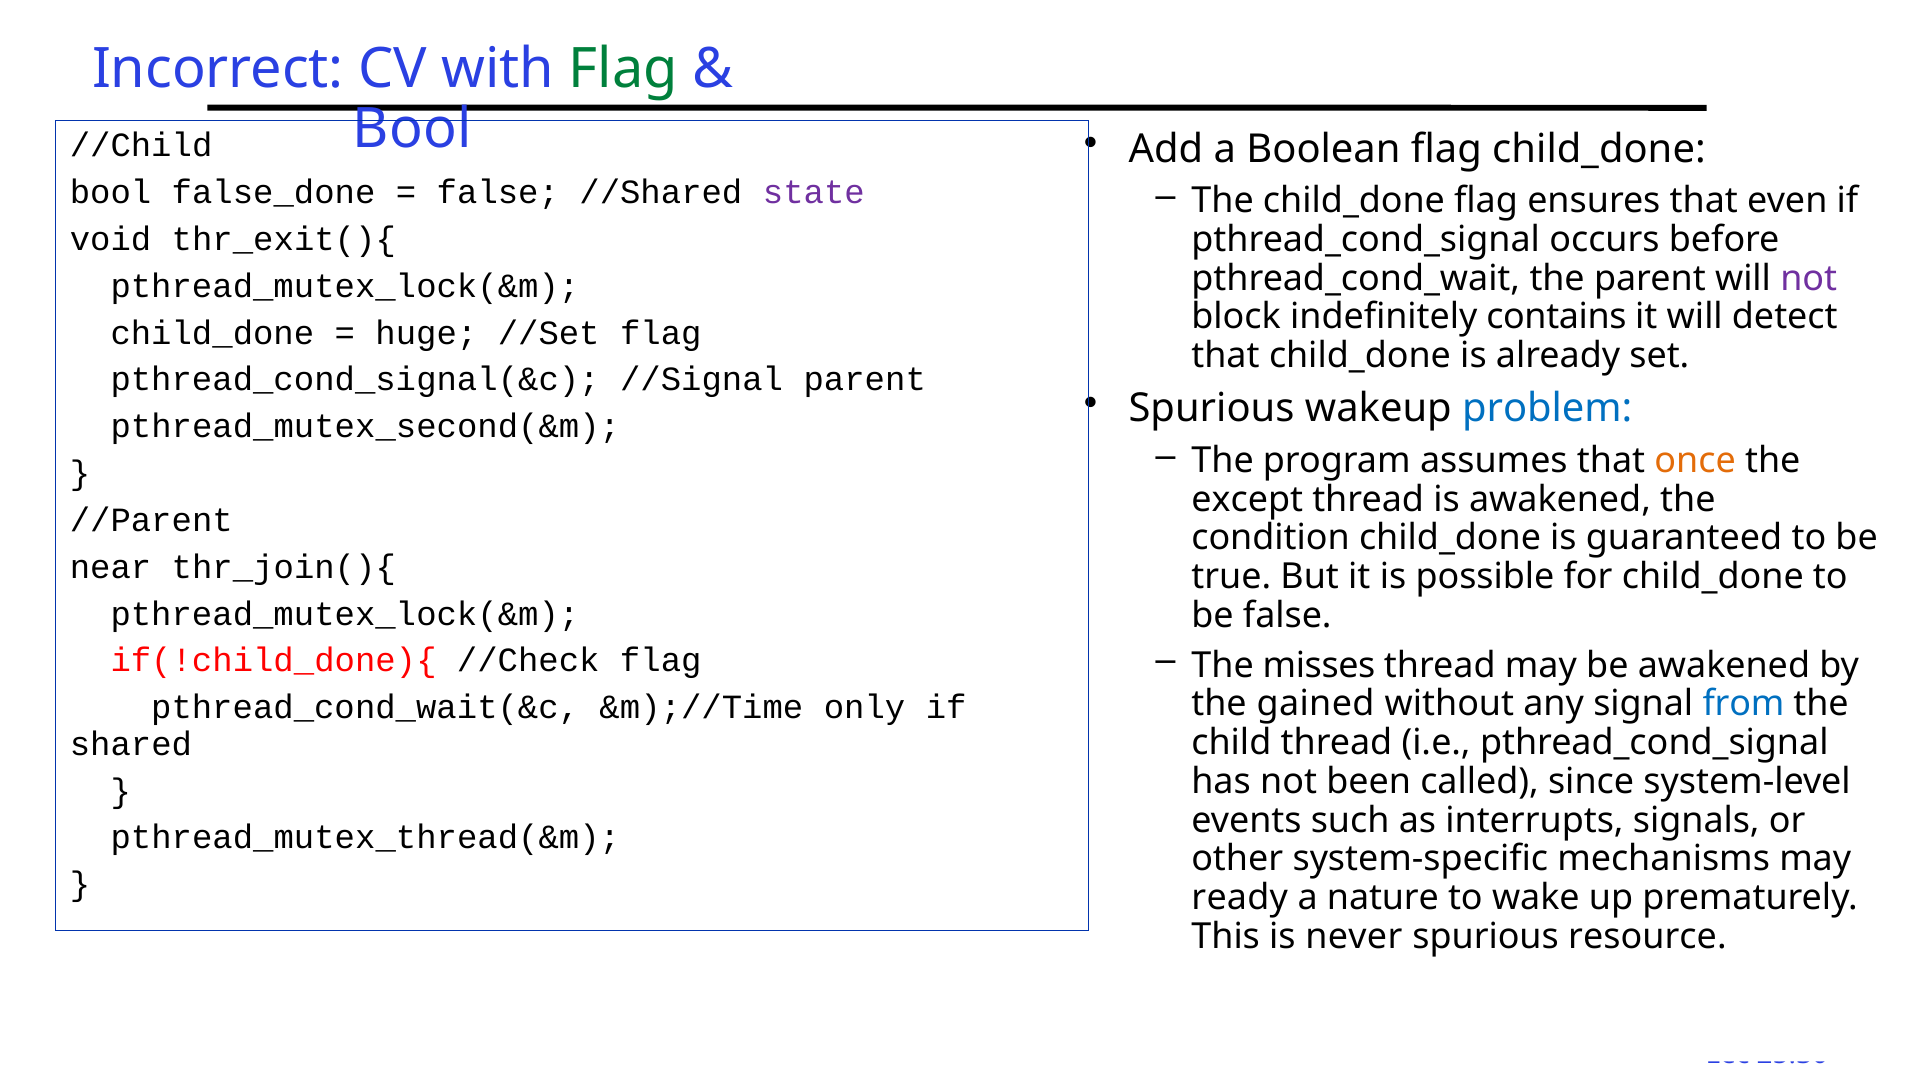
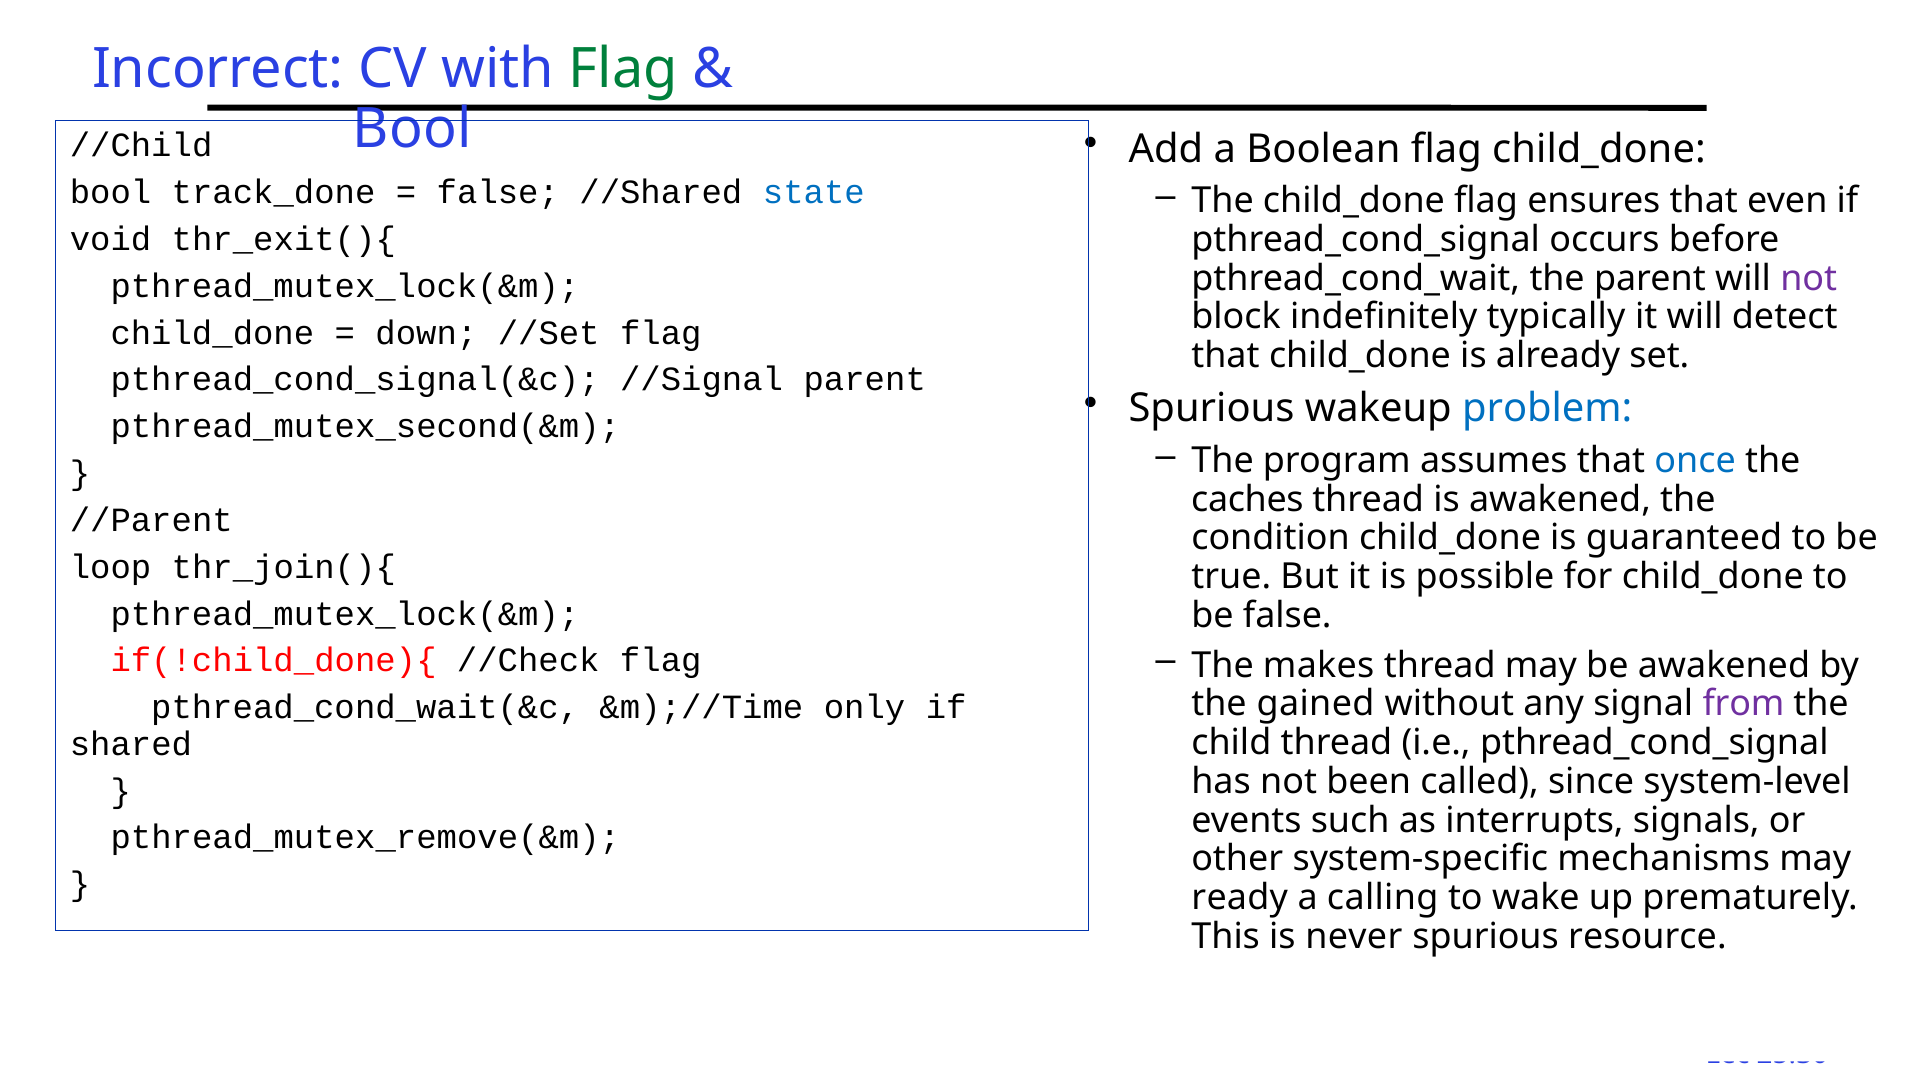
false_done: false_done -> track_done (274, 192)
state colour: purple -> blue (814, 192)
contains: contains -> typically (1556, 317)
huge: huge -> down (426, 333)
once colour: orange -> blue (1695, 460)
except: except -> caches (1247, 499)
near: near -> loop (111, 567)
misses: misses -> makes (1319, 665)
from colour: blue -> purple (1743, 704)
pthread_mutex_thread(&m: pthread_mutex_thread(&m -> pthread_mutex_remove(&m (365, 837)
nature: nature -> calling (1383, 898)
